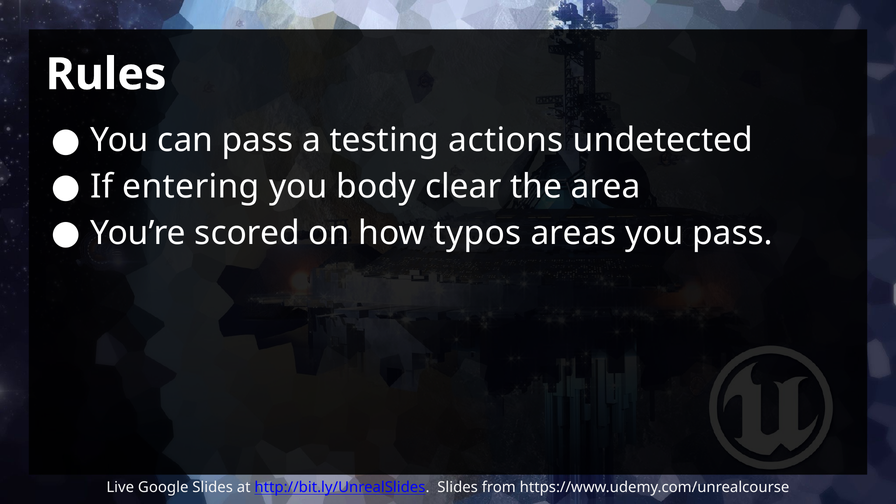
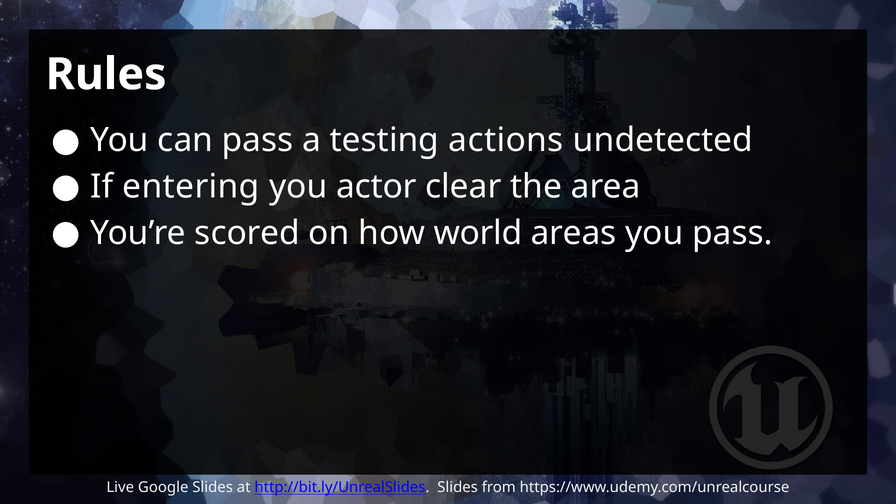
body: body -> actor (376, 187)
typos: typos -> world (478, 233)
